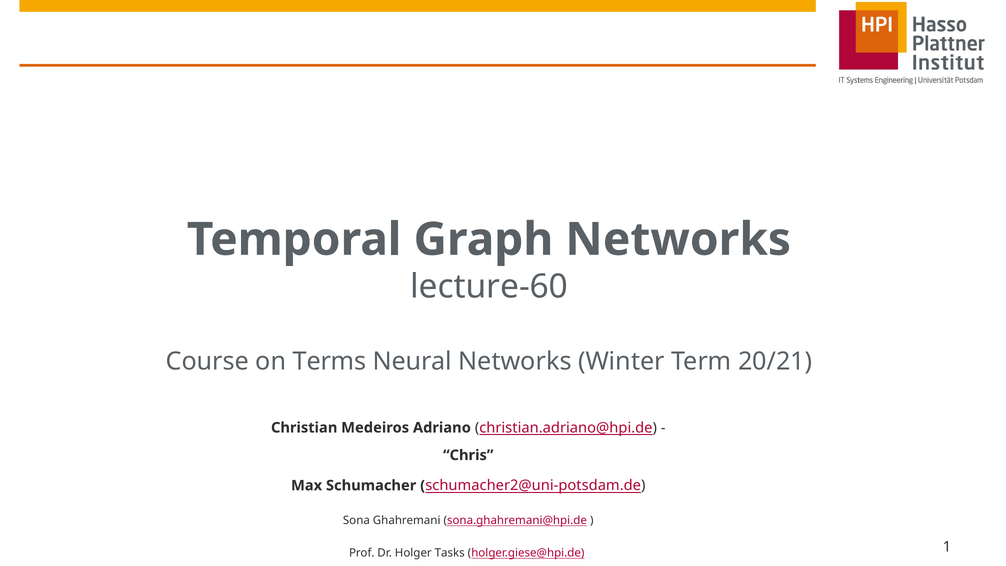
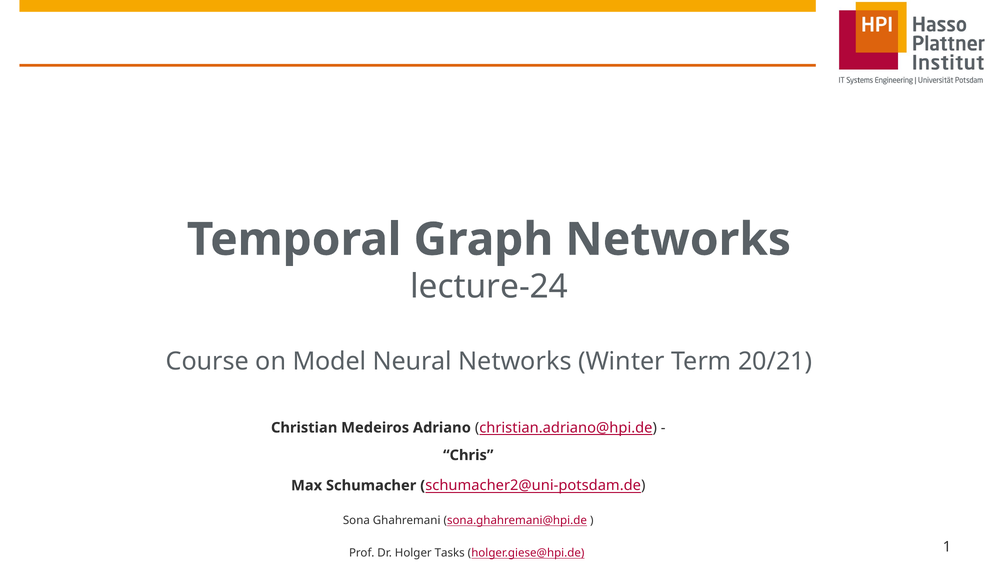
lecture-60: lecture-60 -> lecture-24 (489, 287)
Terms: Terms -> Model (329, 361)
